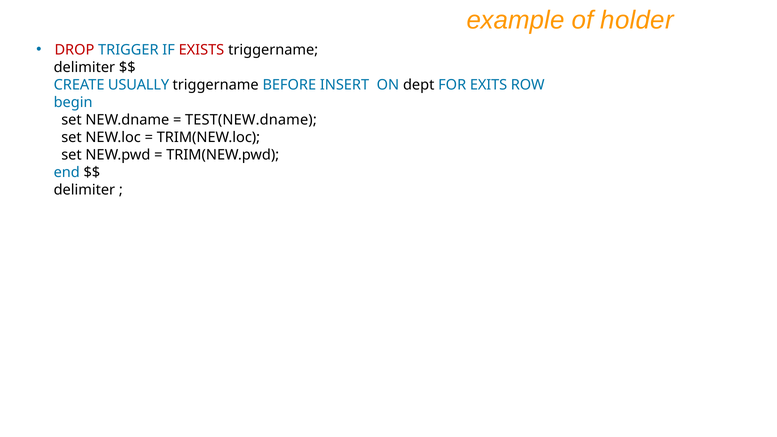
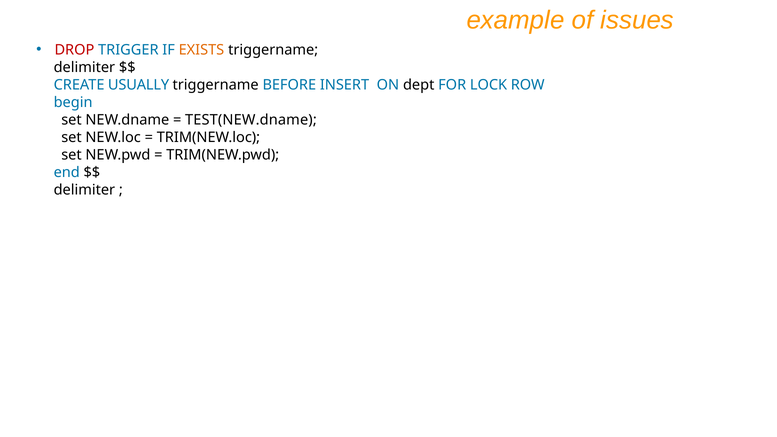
holder: holder -> issues (637, 20)
EXISTS colour: red -> orange (201, 50)
EXITS: EXITS -> LOCK (489, 85)
